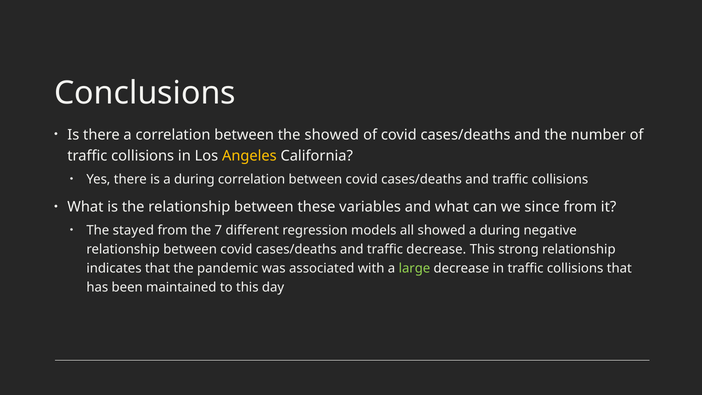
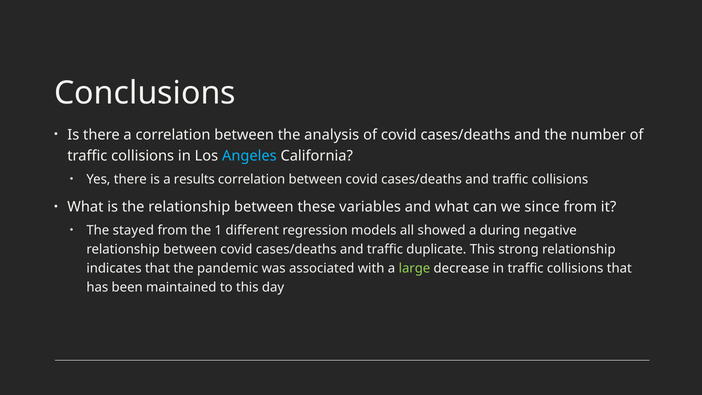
the showed: showed -> analysis (332, 135)
Angeles colour: yellow -> light blue (249, 156)
is a during: during -> results (194, 179)
7: 7 -> 1 (218, 230)
traffic decrease: decrease -> duplicate (436, 249)
